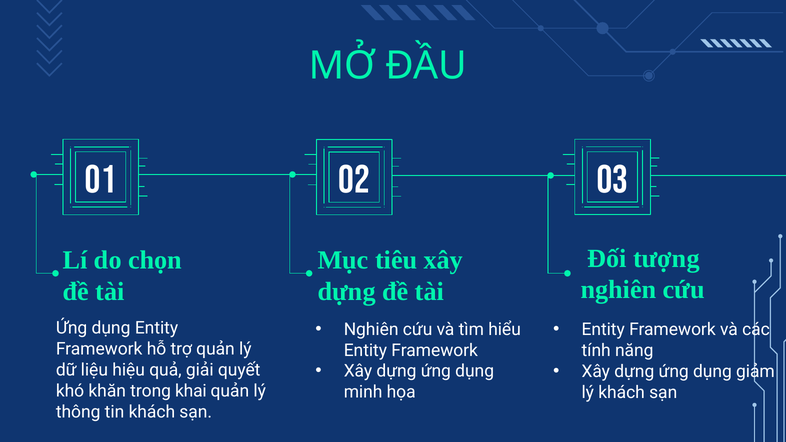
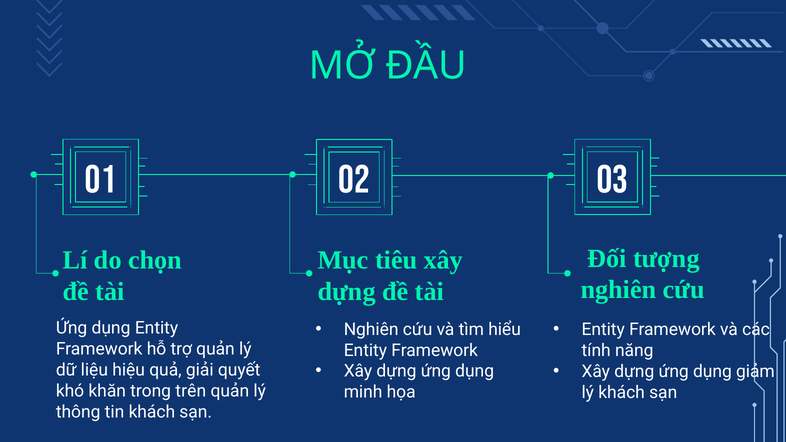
khai: khai -> trên (191, 391)
